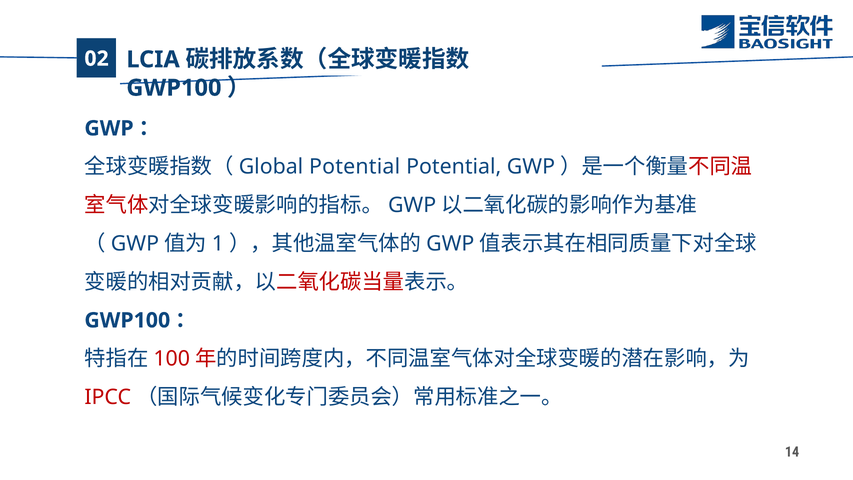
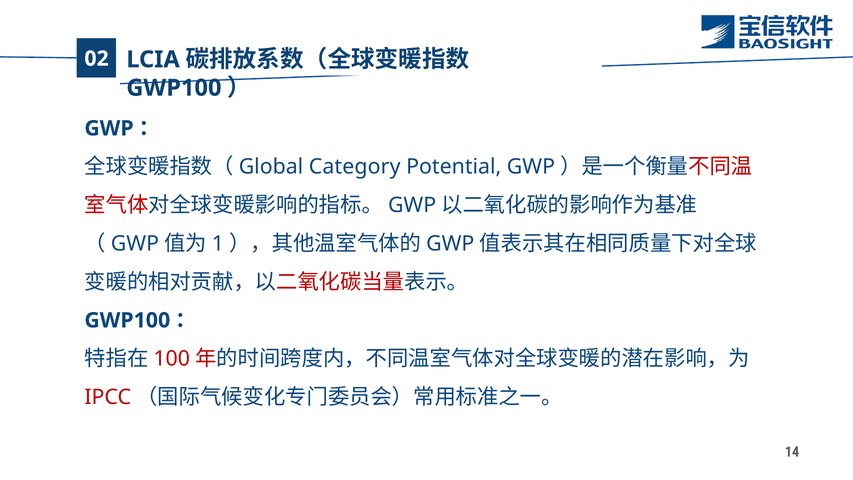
Potential: Potential -> Category (355, 167)
